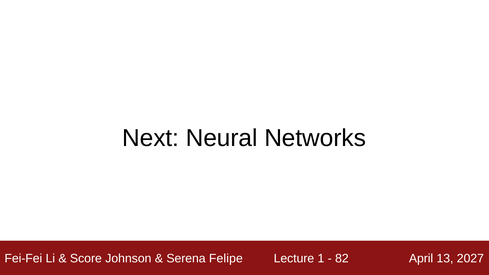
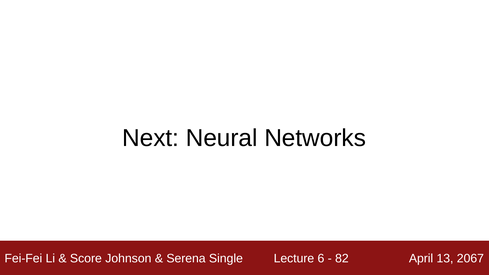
Felipe: Felipe -> Single (226, 259)
1: 1 -> 6 (321, 259)
2027: 2027 -> 2067 (470, 259)
